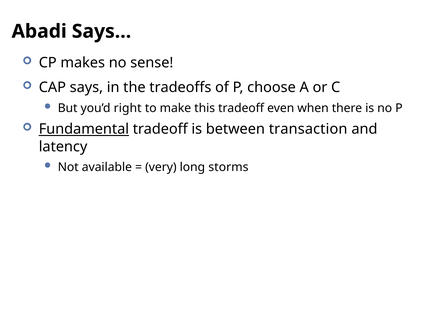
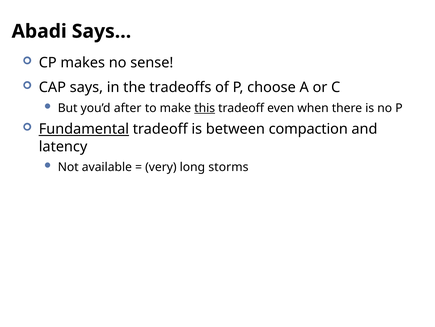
right: right -> after (128, 108)
this underline: none -> present (205, 108)
transaction: transaction -> compaction (308, 129)
